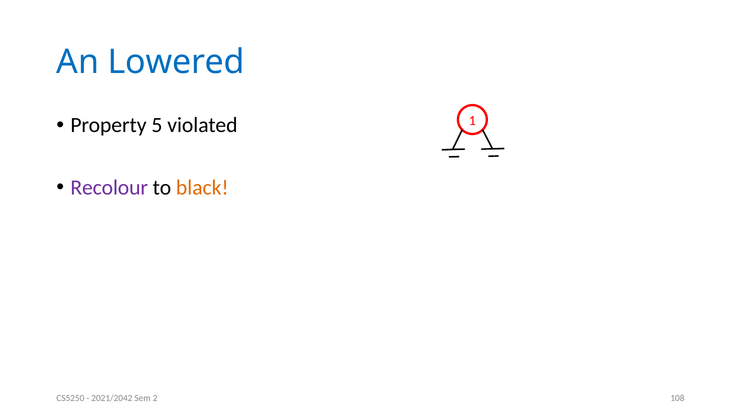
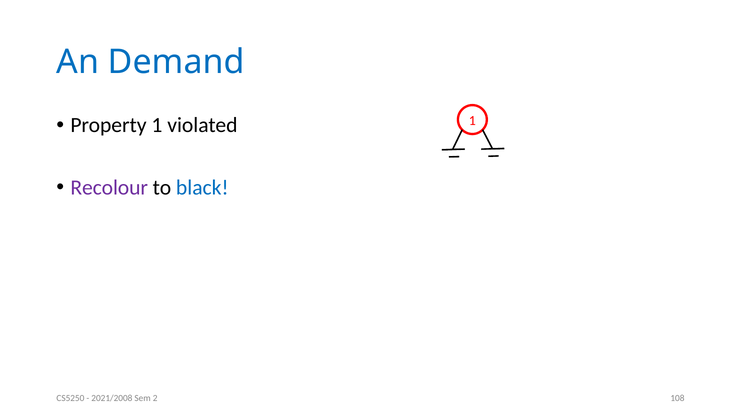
Lowered: Lowered -> Demand (176, 62)
Property 5: 5 -> 1 (157, 125)
black colour: orange -> blue (202, 187)
2021/2042: 2021/2042 -> 2021/2008 (112, 398)
